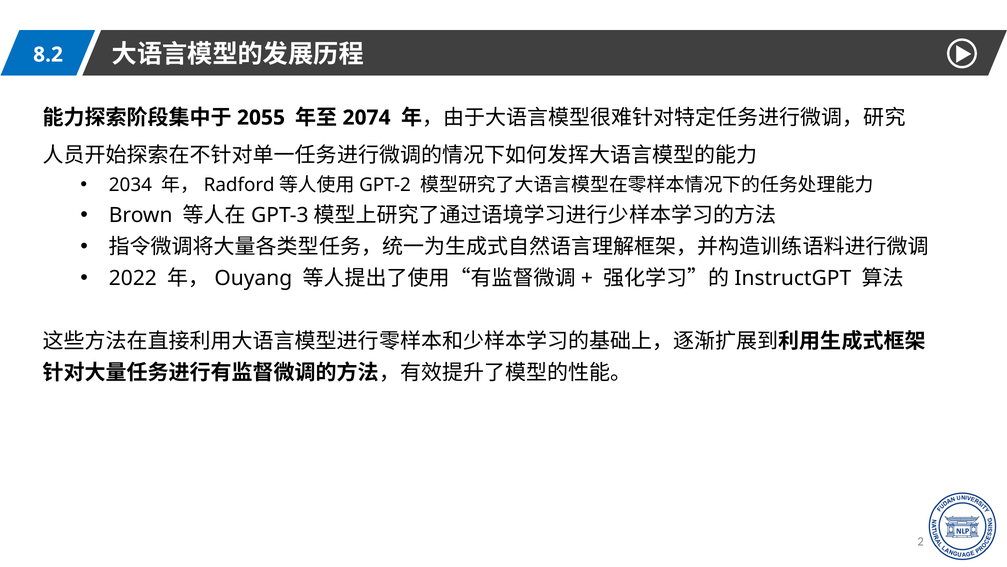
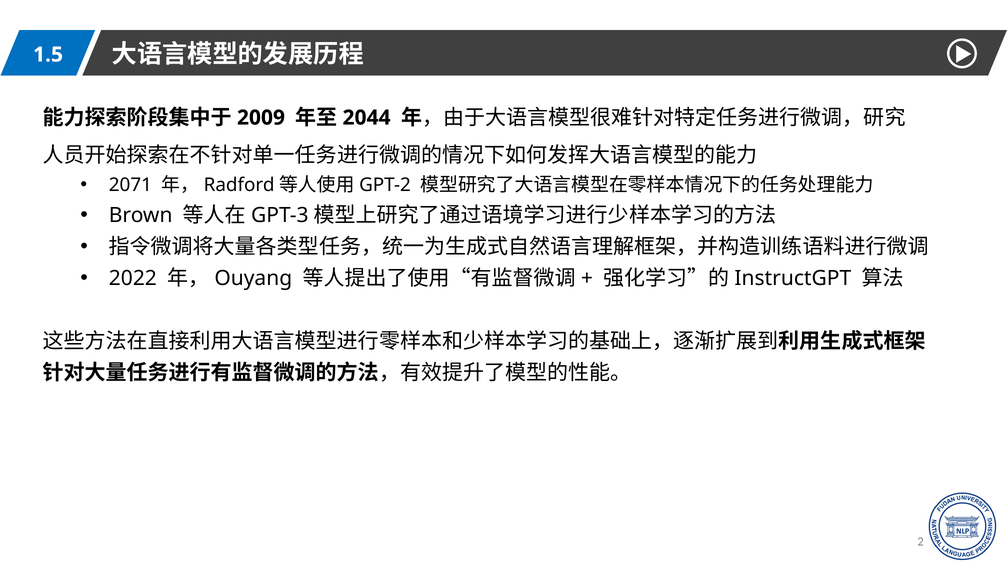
8.2: 8.2 -> 1.5 (48, 55)
2055: 2055 -> 2009 (261, 118)
2074: 2074 -> 2044 (367, 118)
2034: 2034 -> 2071 (130, 185)
